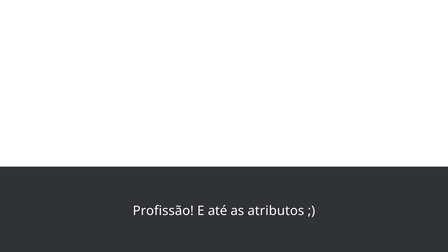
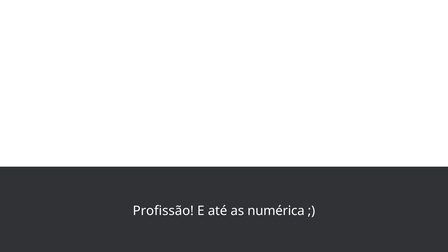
atributos: atributos -> numérica (276, 211)
